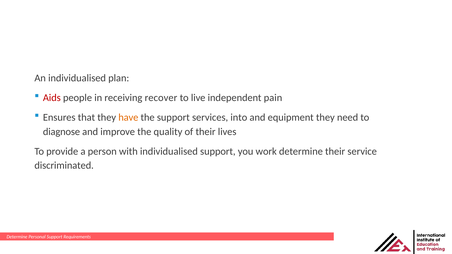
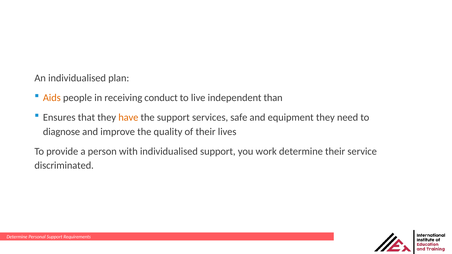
Aids colour: red -> orange (52, 98)
recover: recover -> conduct (161, 98)
pain: pain -> than (273, 98)
into: into -> safe (239, 118)
